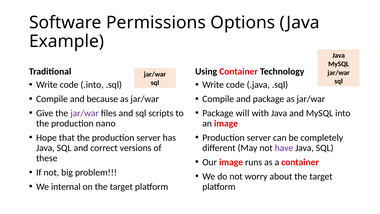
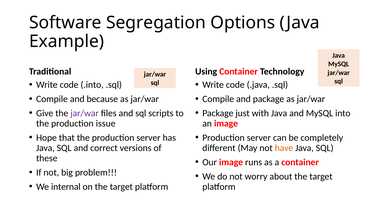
Permissions: Permissions -> Segregation (156, 23)
will: will -> just (243, 113)
nano: nano -> issue (106, 123)
have colour: purple -> orange (284, 148)
